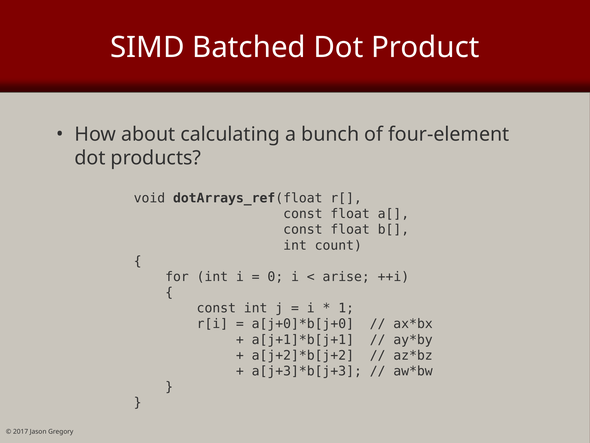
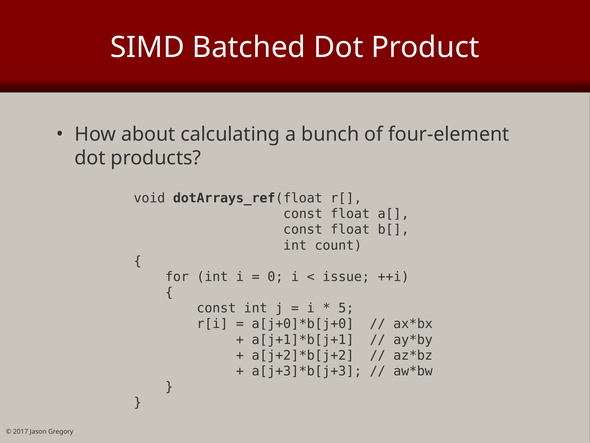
arise: arise -> issue (346, 277)
1: 1 -> 5 (346, 308)
